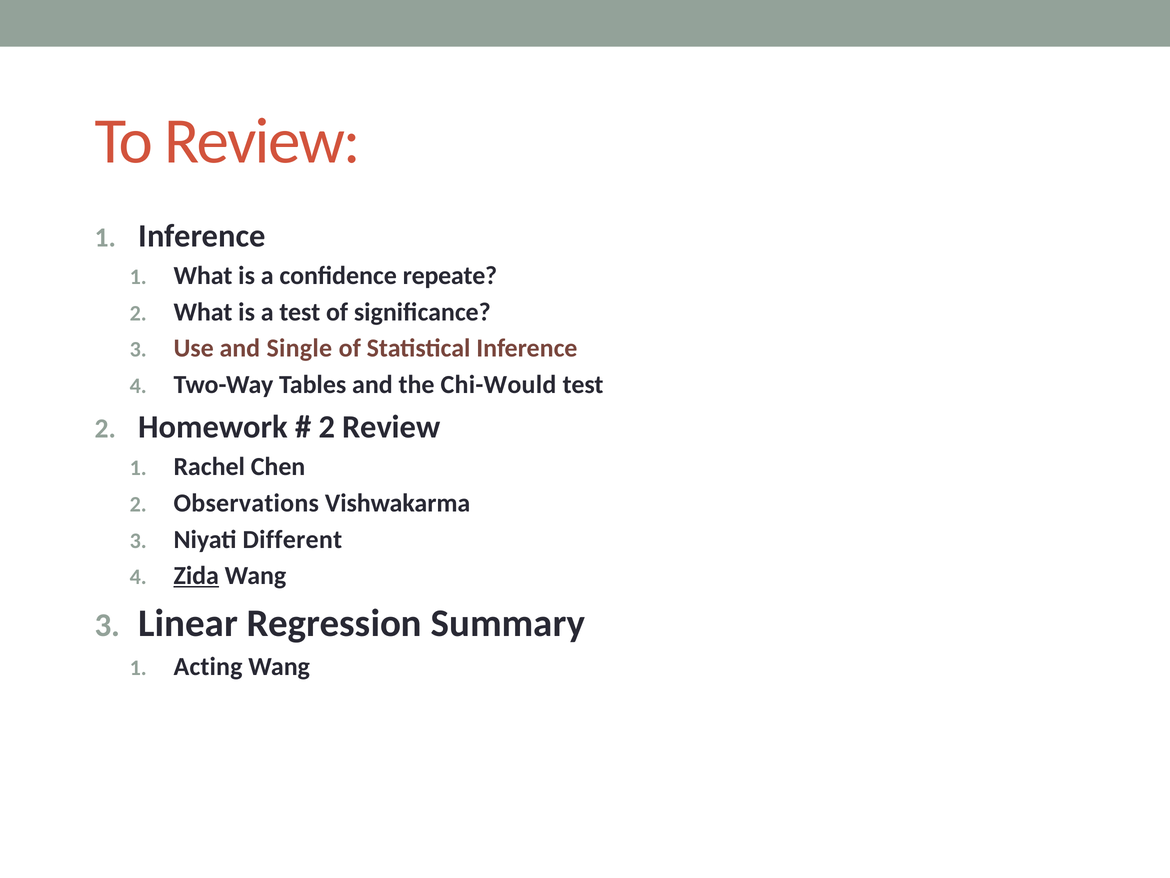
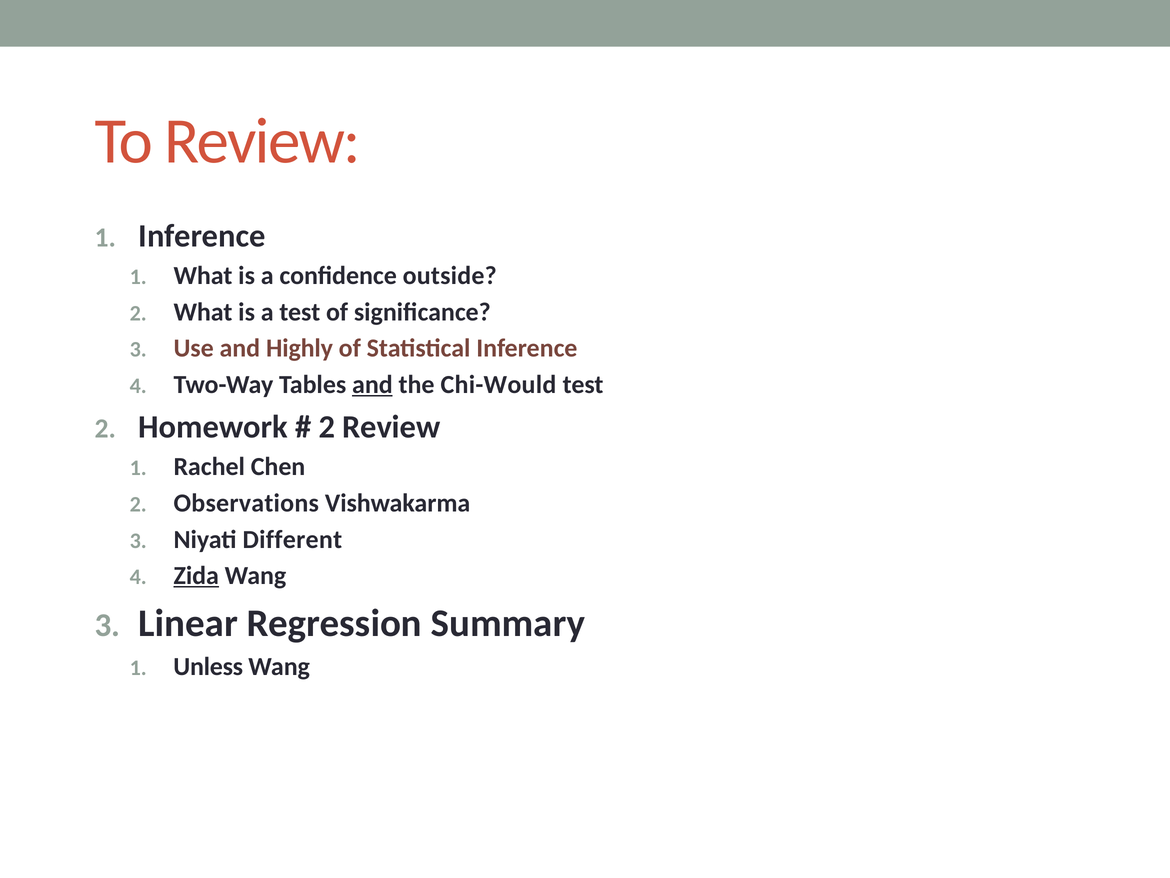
repeate: repeate -> outside (450, 275)
Single: Single -> Highly (300, 348)
and underline: none -> present (372, 385)
Acting: Acting -> Unless (208, 666)
